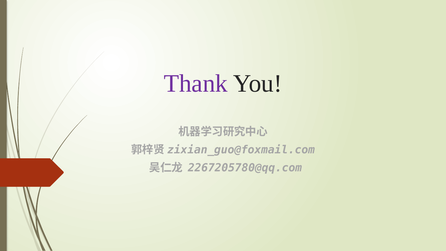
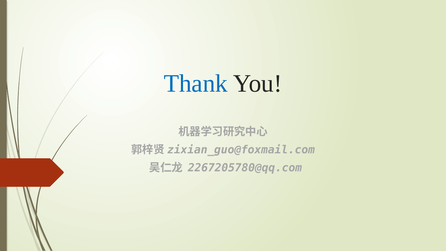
Thank colour: purple -> blue (196, 84)
